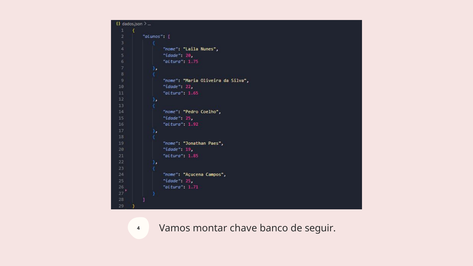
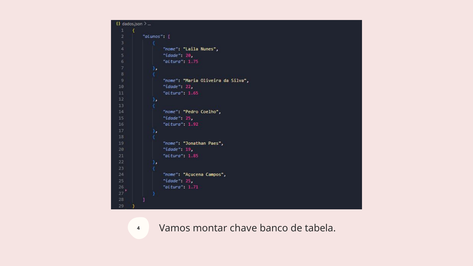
seguir: seguir -> tabela (320, 228)
